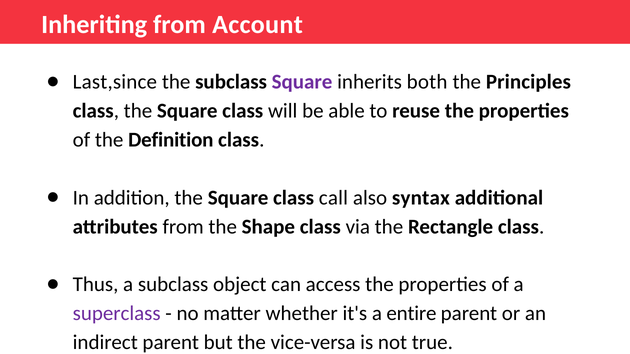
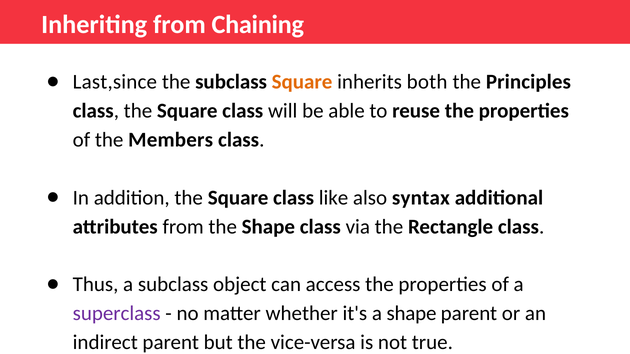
Account: Account -> Chaining (258, 25)
Square colour: purple -> orange (302, 82)
Definition: Definition -> Members (171, 140)
call: call -> like (334, 198)
a entire: entire -> shape (411, 314)
